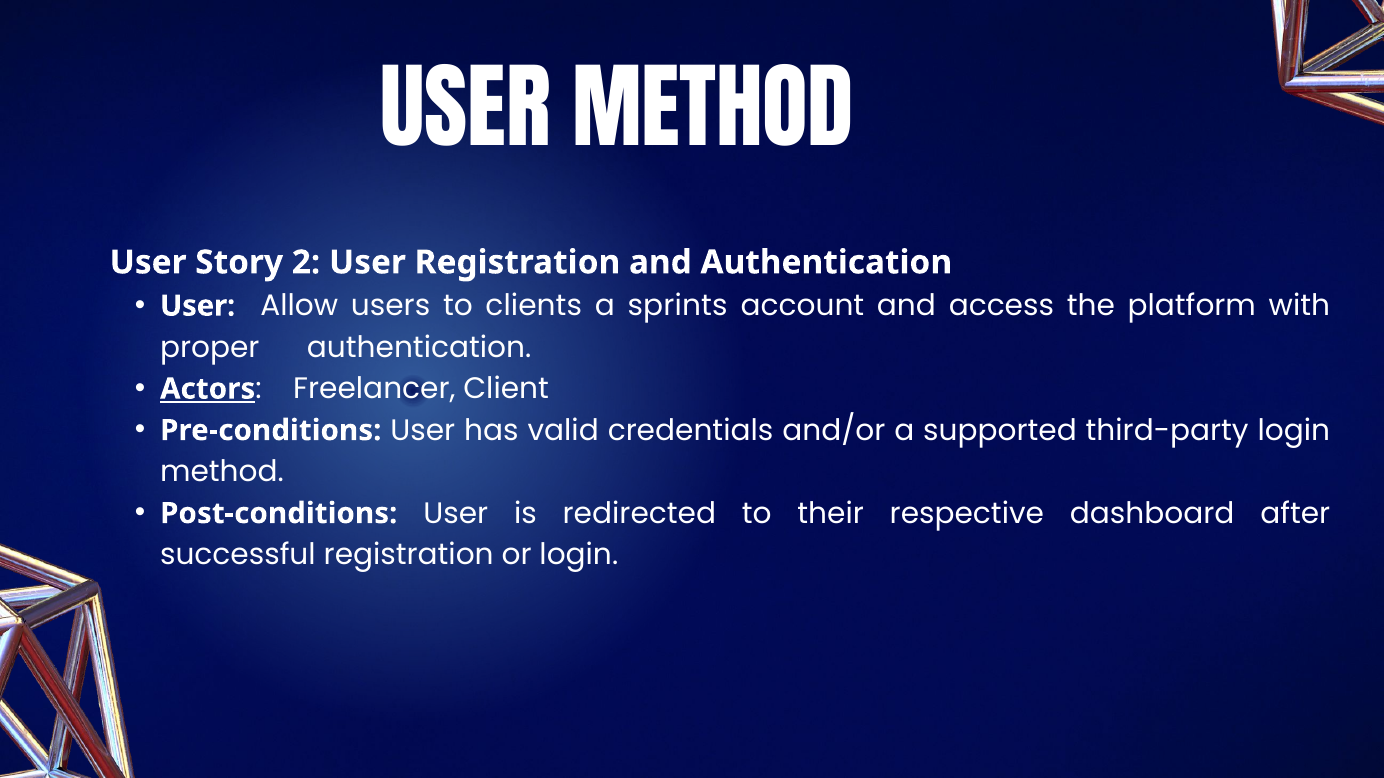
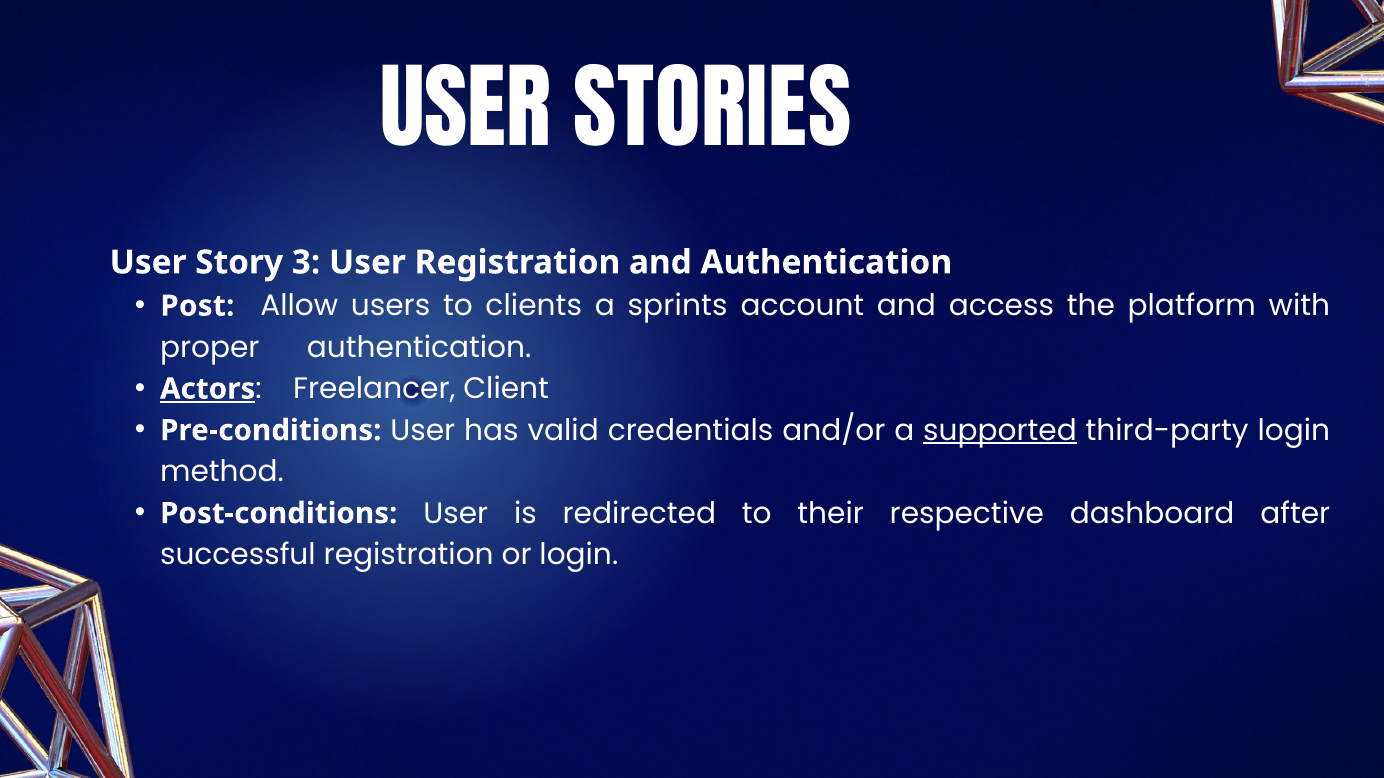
USER METHOD: METHOD -> STORIES (712, 114)
2: 2 -> 3 (306, 263)
User: User -> Post (197, 306)
supported underline: none -> present (1000, 431)
